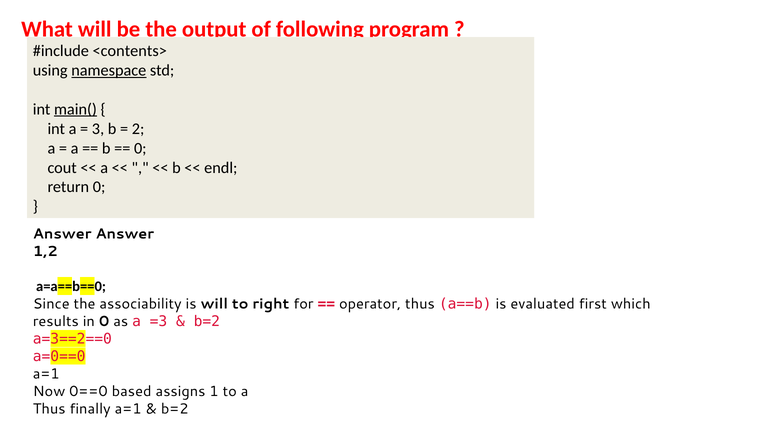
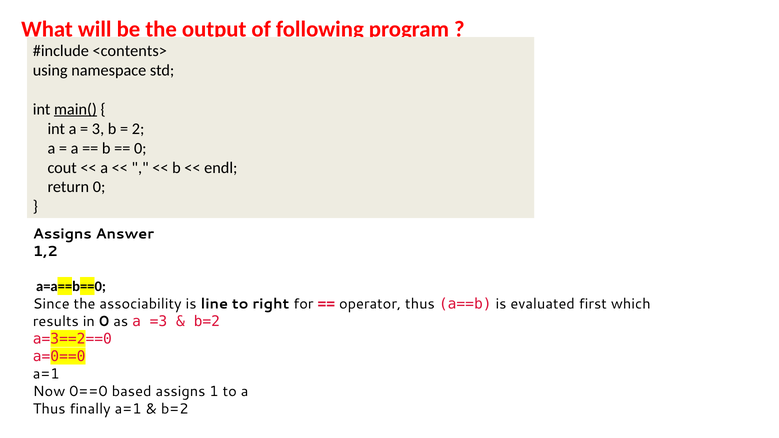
namespace underline: present -> none (109, 70)
Answer: Answer -> Assigns (62, 234)
is will: will -> line (214, 304)
